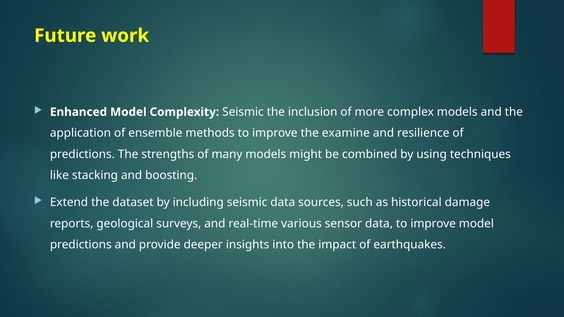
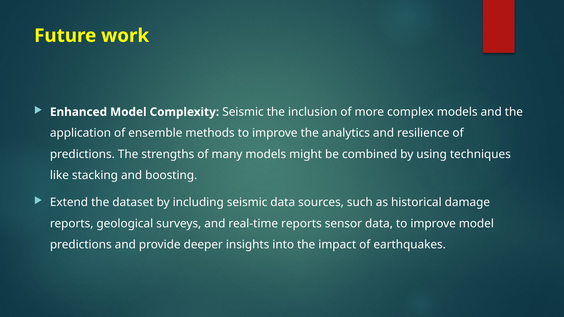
examine: examine -> analytics (346, 133)
real-time various: various -> reports (301, 224)
